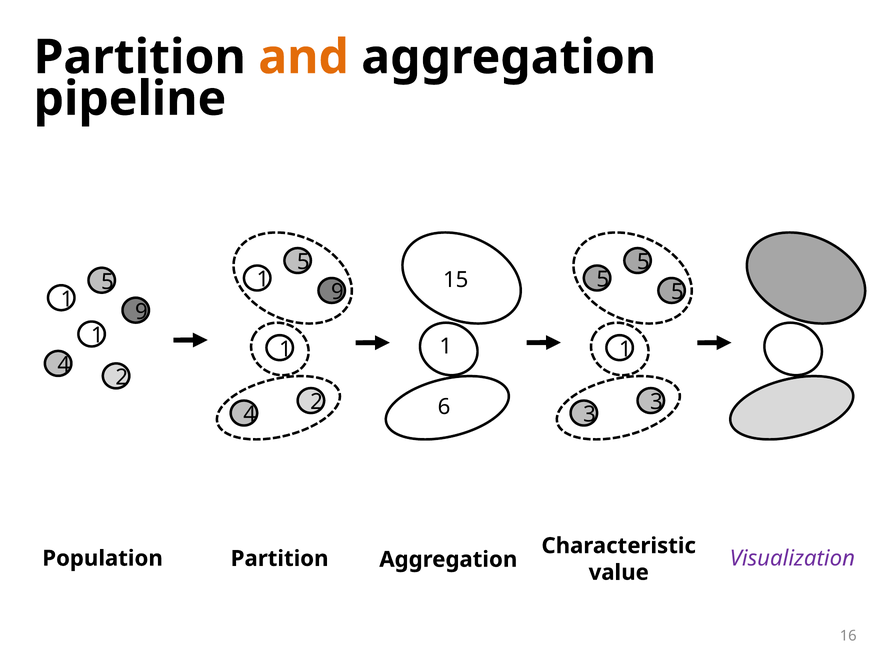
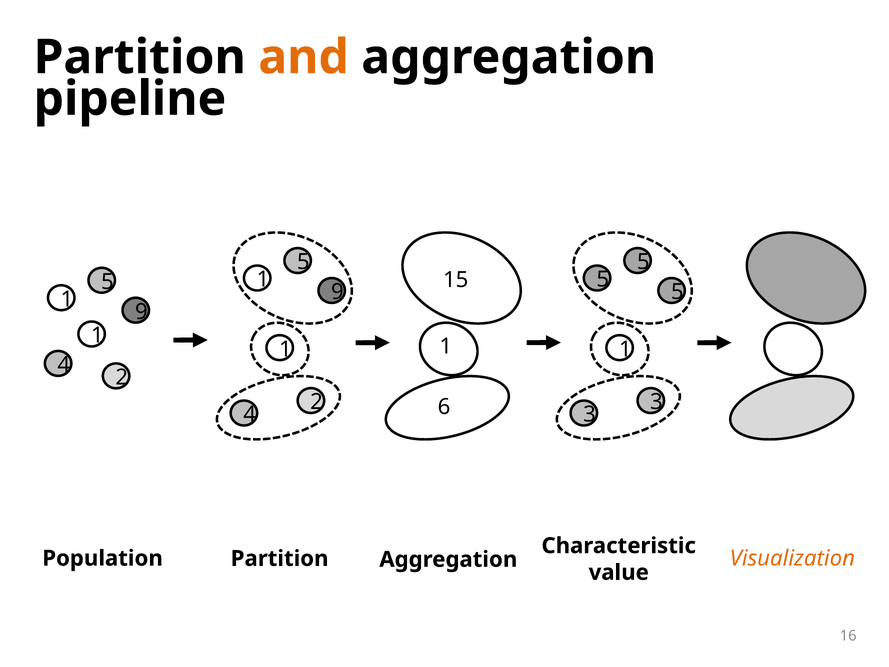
Visualization colour: purple -> orange (792, 558)
